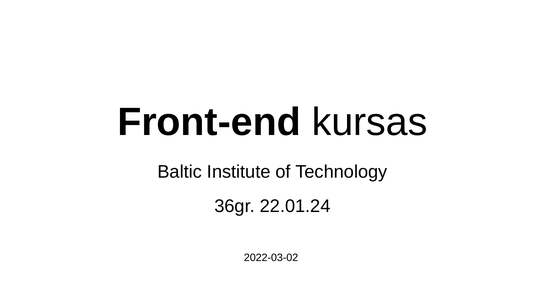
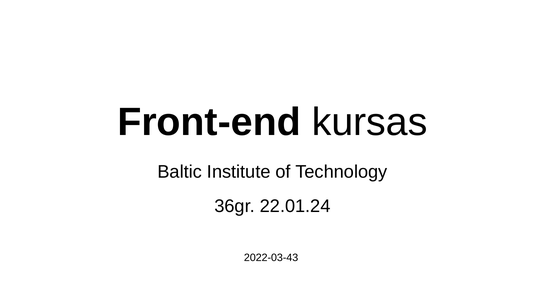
2022-03-02: 2022-03-02 -> 2022-03-43 (271, 257)
